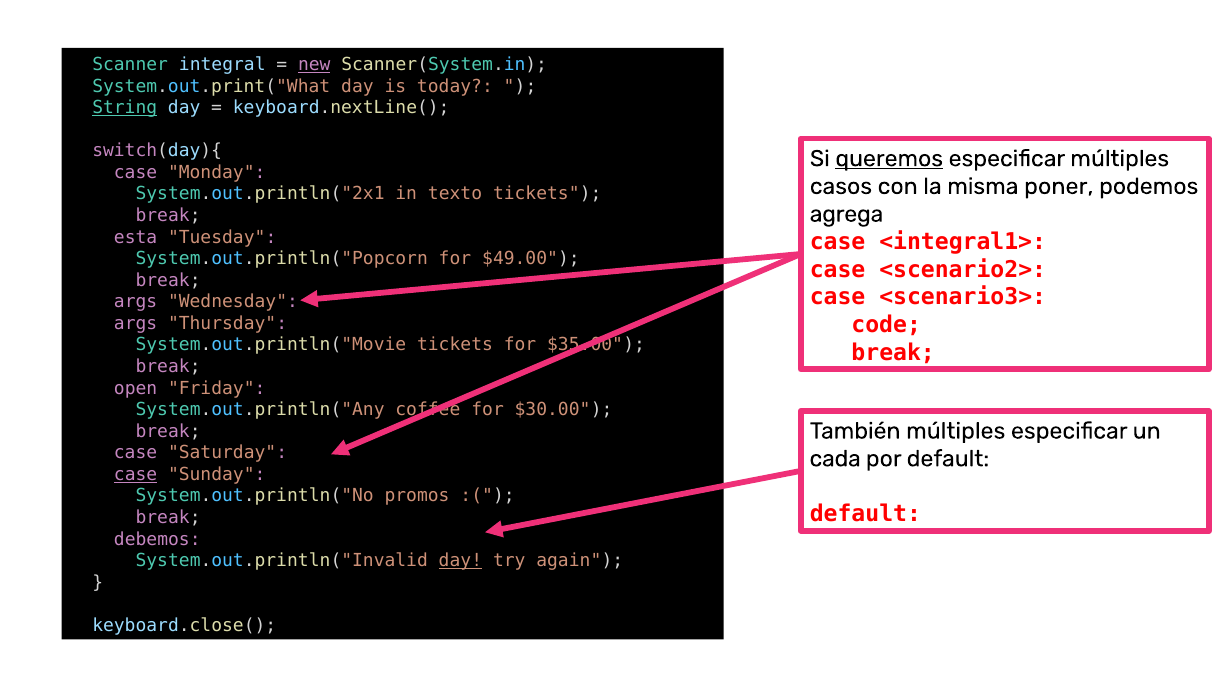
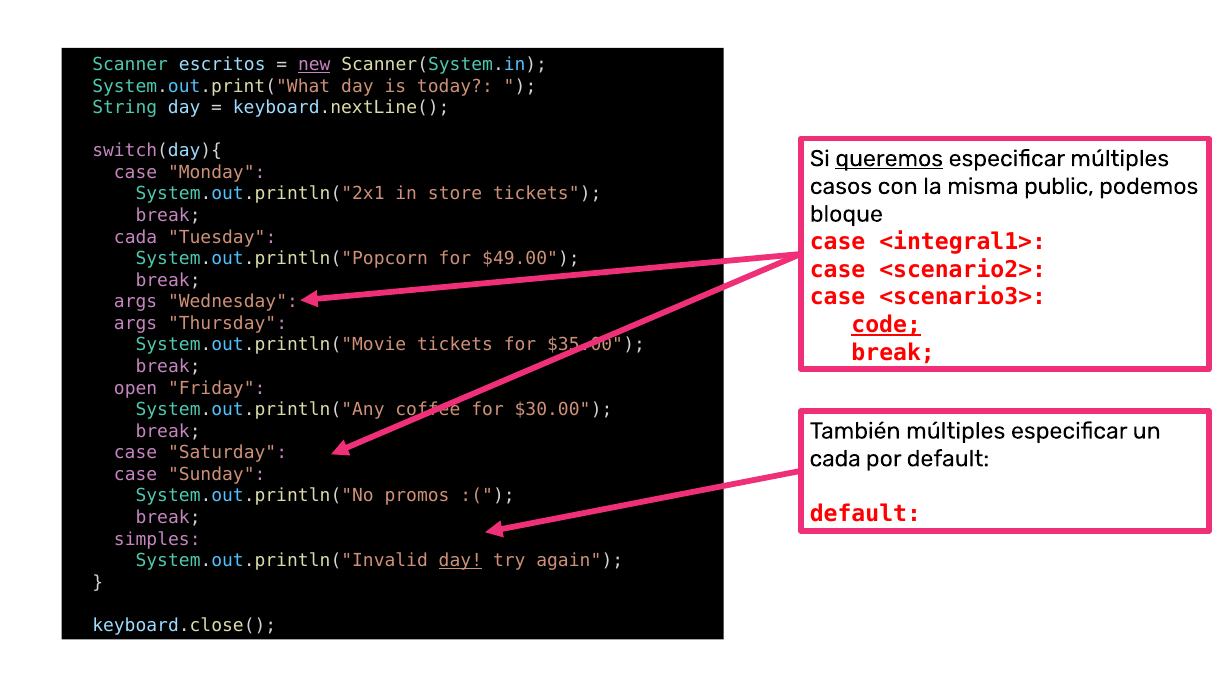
integral: integral -> escritos (222, 65)
String underline: present -> none (125, 108)
poner: poner -> public (1059, 186)
texto: texto -> store (455, 194)
agrega: agrega -> bloque (846, 214)
esta: esta -> cada (136, 237)
code underline: none -> present (886, 325)
case underline: present -> none (136, 474)
debemos: debemos -> simples (157, 539)
